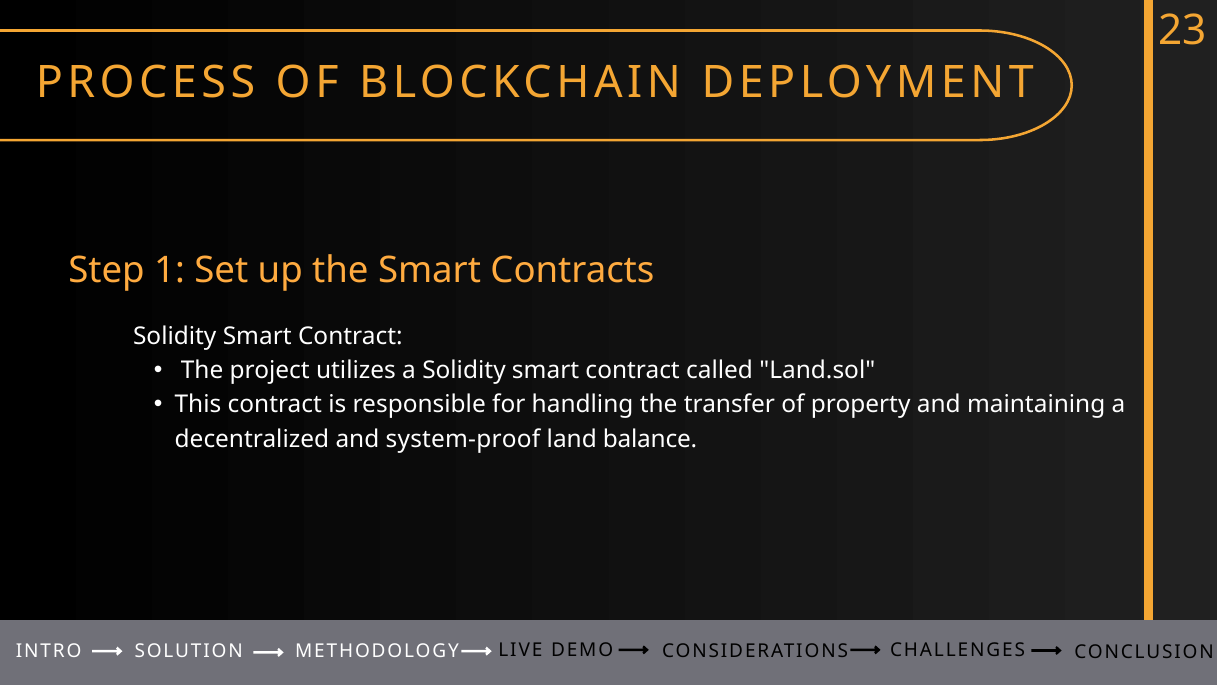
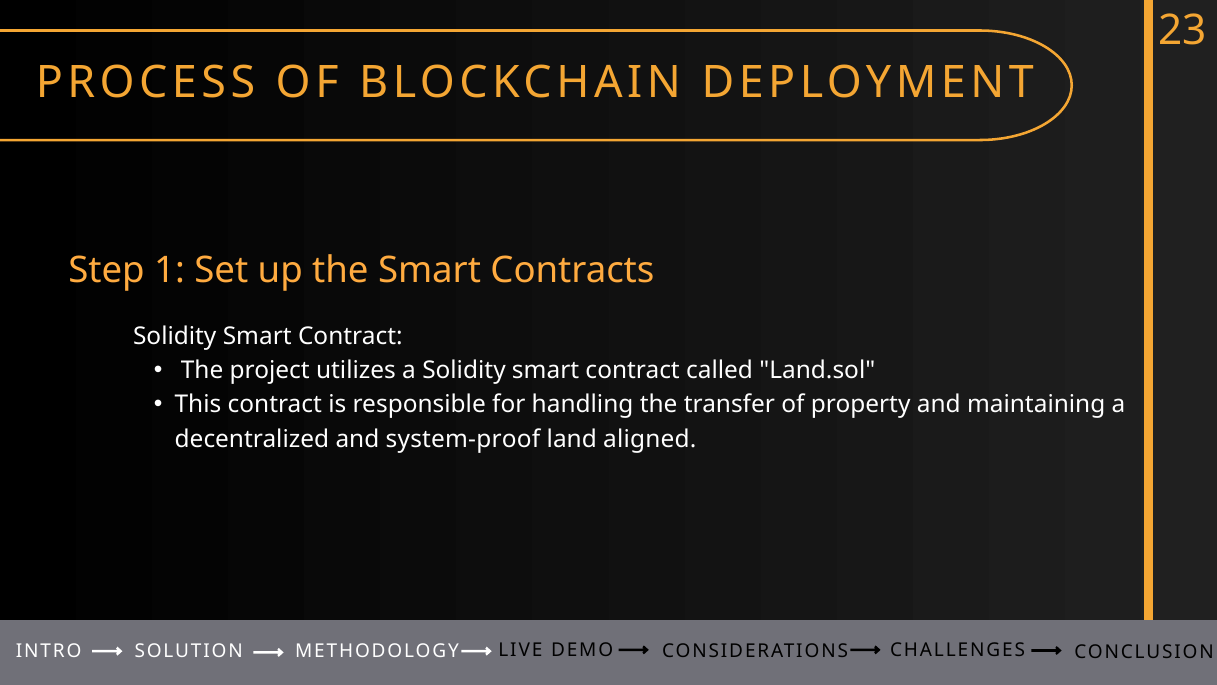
balance: balance -> aligned (650, 439)
